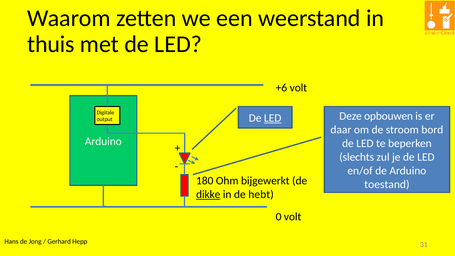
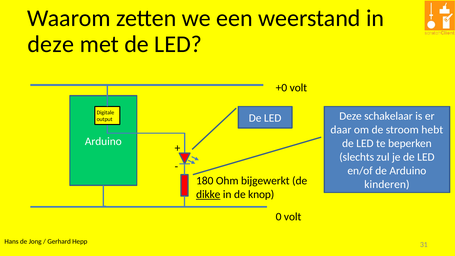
thuis: thuis -> deze (51, 44)
+6: +6 -> +0 (281, 88)
LED underline: present -> none (273, 118)
opbouwen: opbouwen -> schakelaar (388, 116)
bord: bord -> hebt (432, 130)
toestand: toestand -> kinderen (387, 184)
hebt: hebt -> knop (261, 194)
